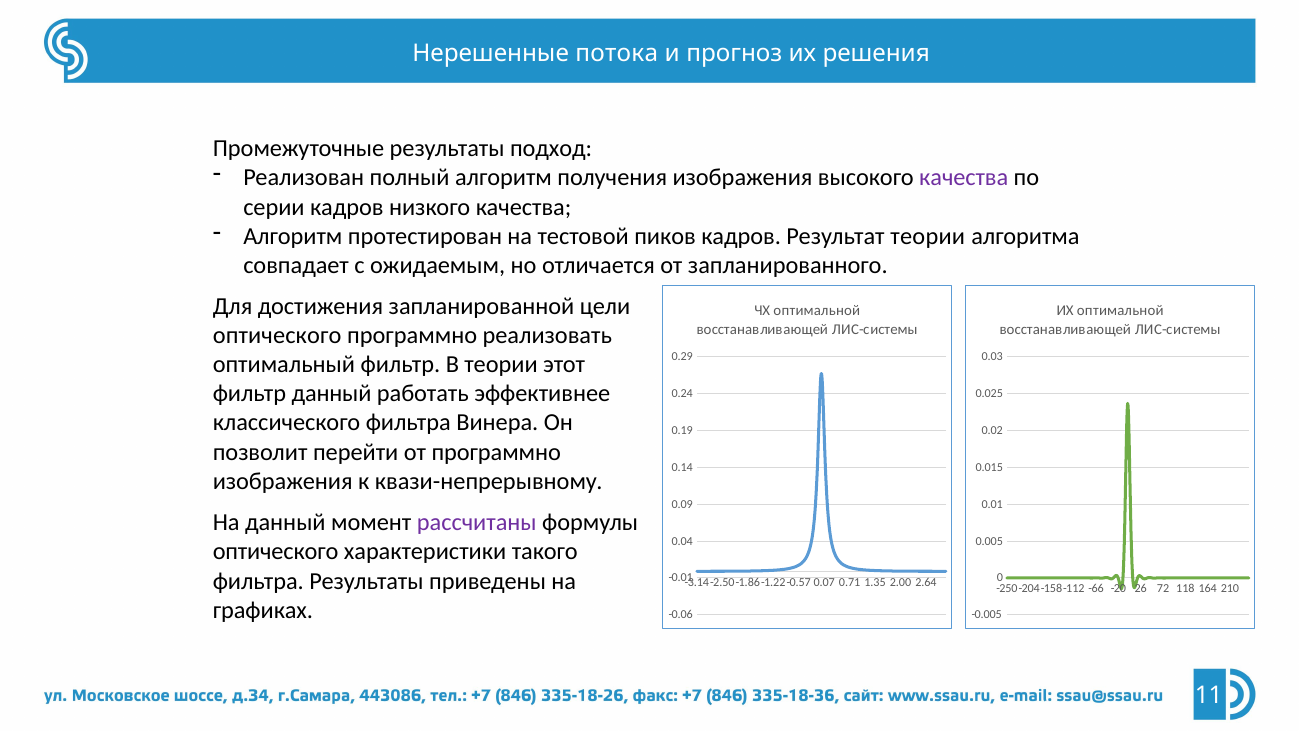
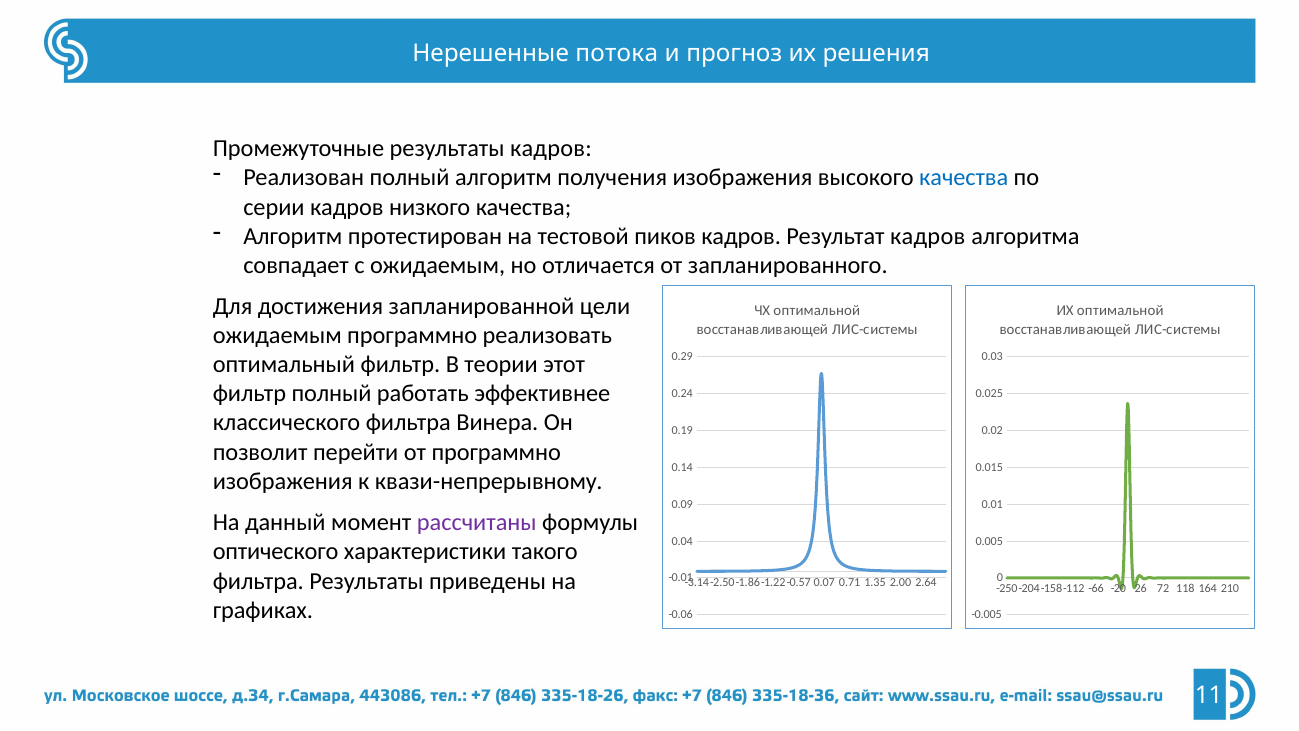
результаты подход: подход -> кадров (551, 148)
качества colour: purple -> blue (964, 178)
Результат теории: теории -> кадров (928, 236)
оптического: оптического -> ожидаемым (277, 335)
фильтр данный: данный -> полный (331, 394)
